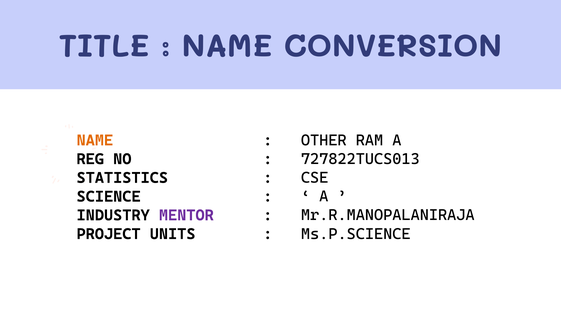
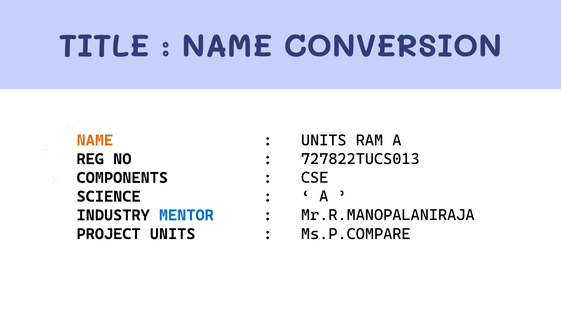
OTHER: OTHER -> UNITS (324, 140)
STATISTICS: STATISTICS -> COMPONENTS (122, 177)
MENTOR colour: purple -> blue (186, 215)
Ms.P.SCIENCE: Ms.P.SCIENCE -> Ms.P.COMPARE (356, 234)
